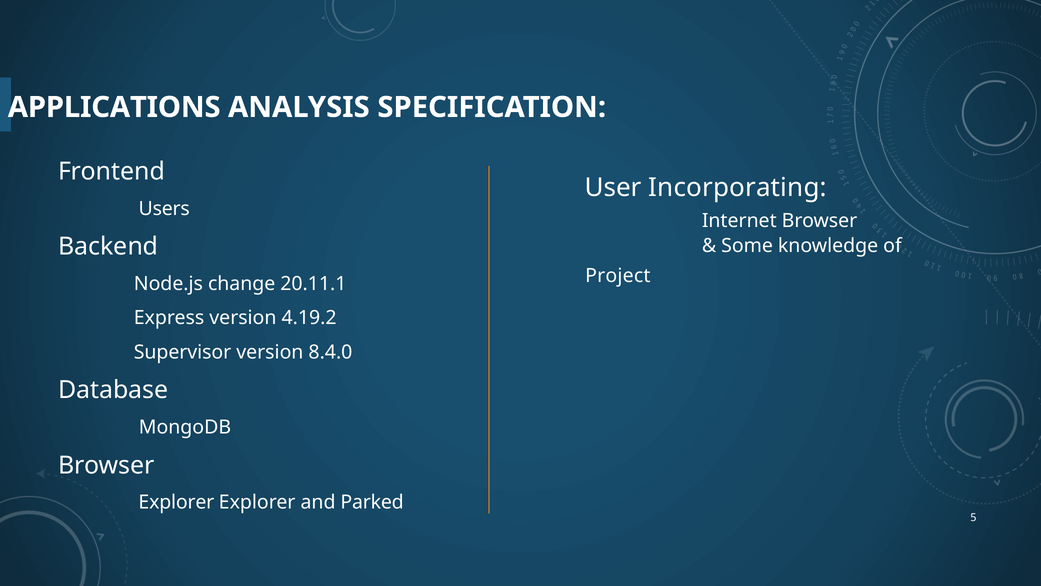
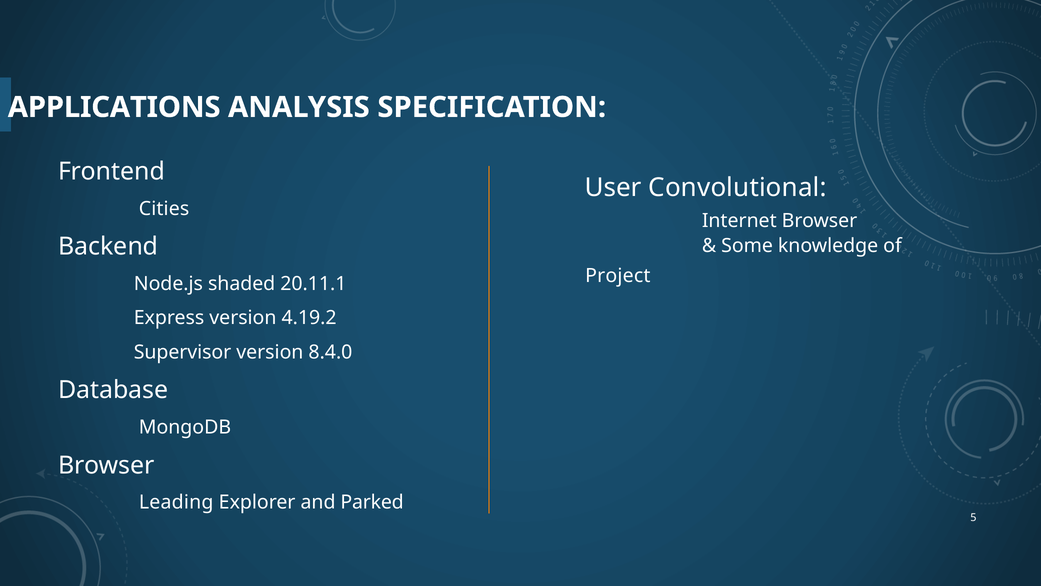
Incorporating: Incorporating -> Convolutional (738, 187)
Users: Users -> Cities (164, 208)
change: change -> shaded (242, 283)
Explorer: Explorer -> Leading (176, 502)
